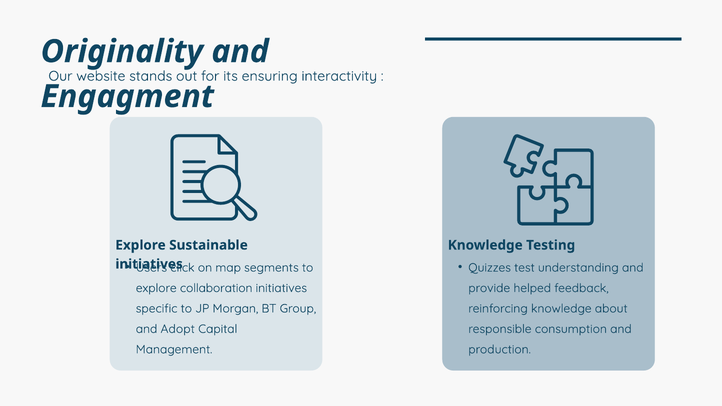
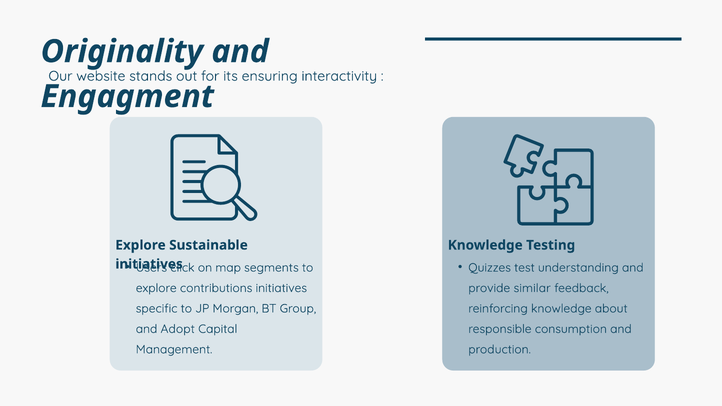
collaboration: collaboration -> contributions (216, 288)
helped: helped -> similar (532, 288)
